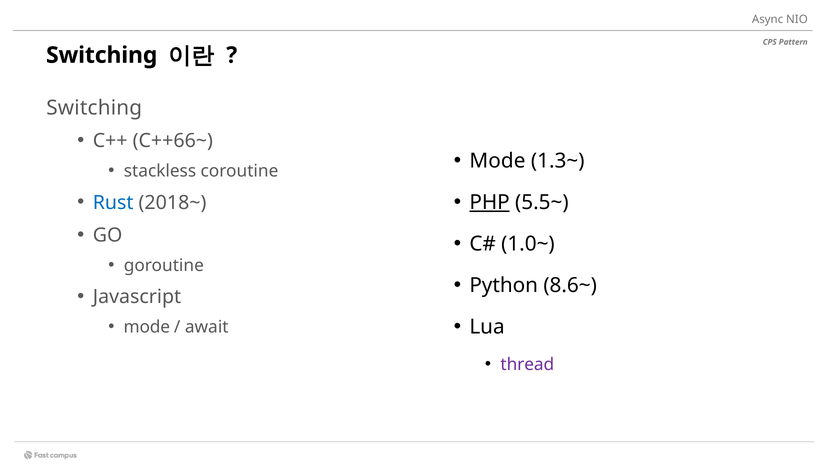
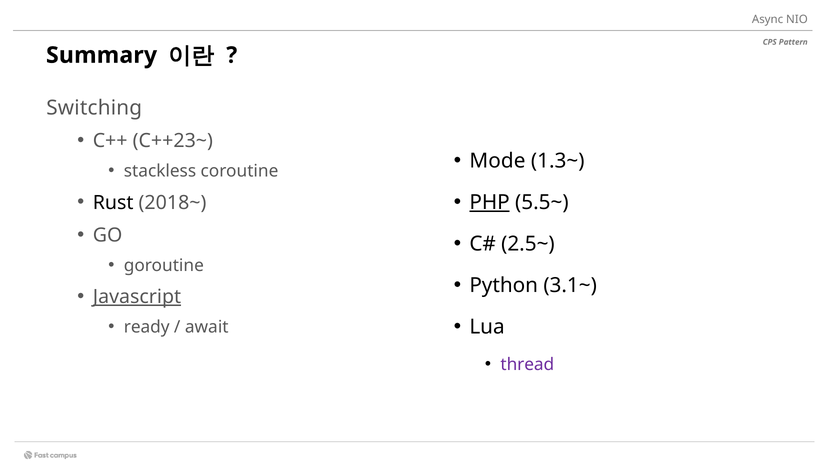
Switching: Switching -> Summary (102, 55)
C++66~: C++66~ -> C++23~ (173, 141)
Rust colour: blue -> black (113, 203)
1.0~: 1.0~ -> 2.5~ (528, 244)
8.6~: 8.6~ -> 3.1~ (570, 286)
Javascript underline: none -> present (137, 297)
mode: mode -> ready (147, 327)
